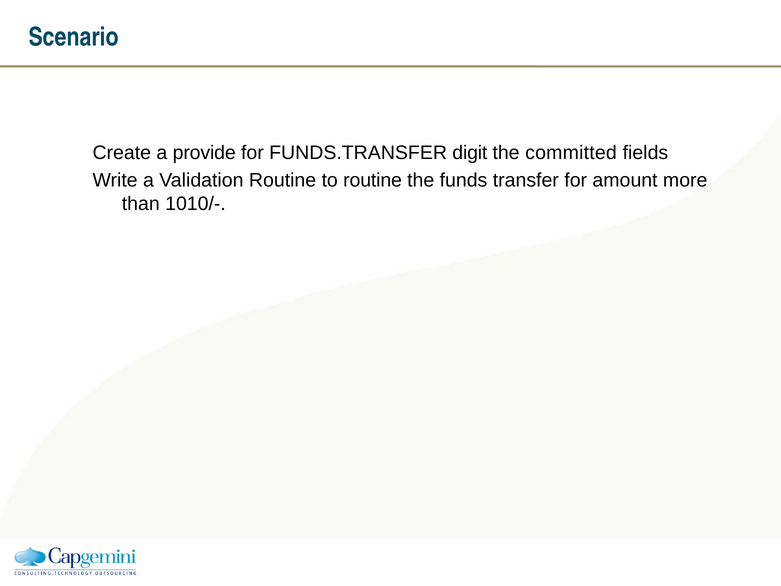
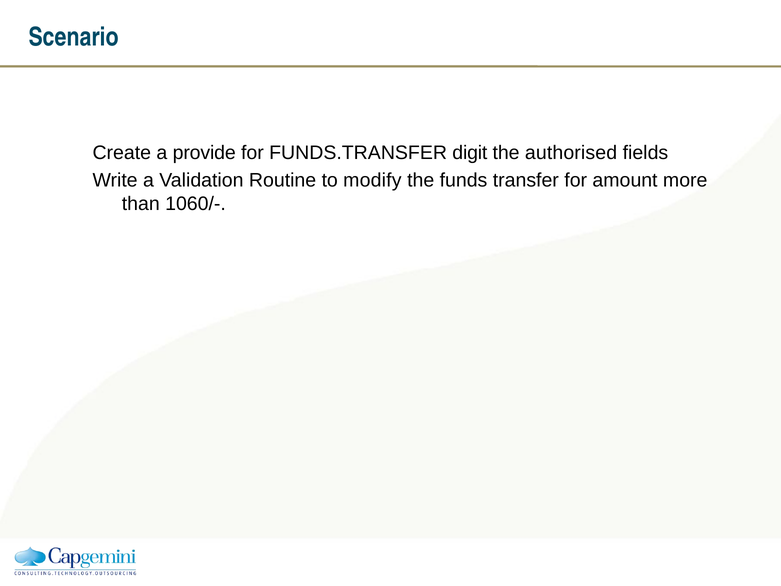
committed: committed -> authorised (571, 153)
to routine: routine -> modify (372, 180)
1010/-: 1010/- -> 1060/- (195, 204)
